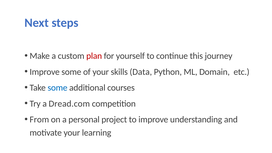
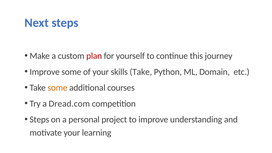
skills Data: Data -> Take (141, 72)
some colour: blue -> orange (58, 88)
From: From -> Steps (39, 120)
